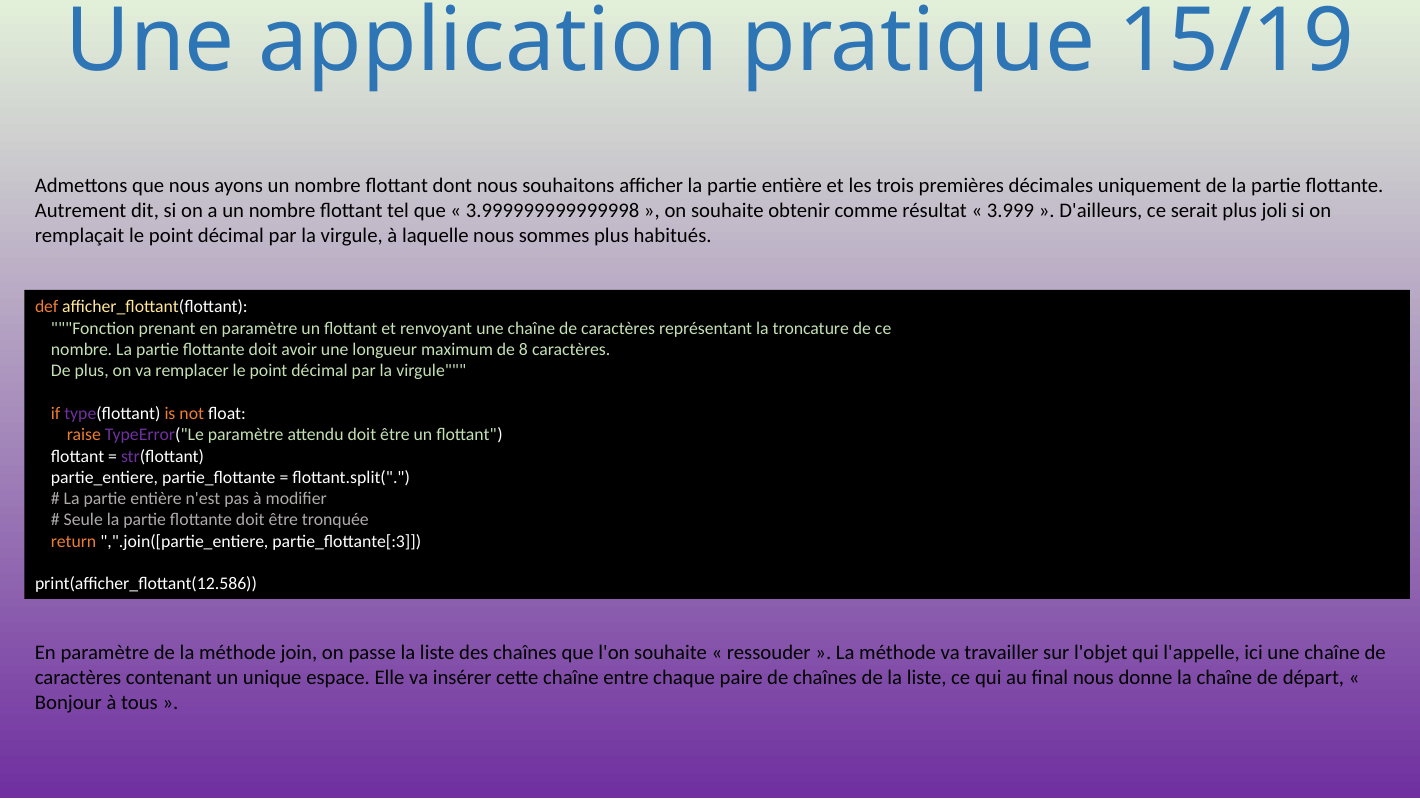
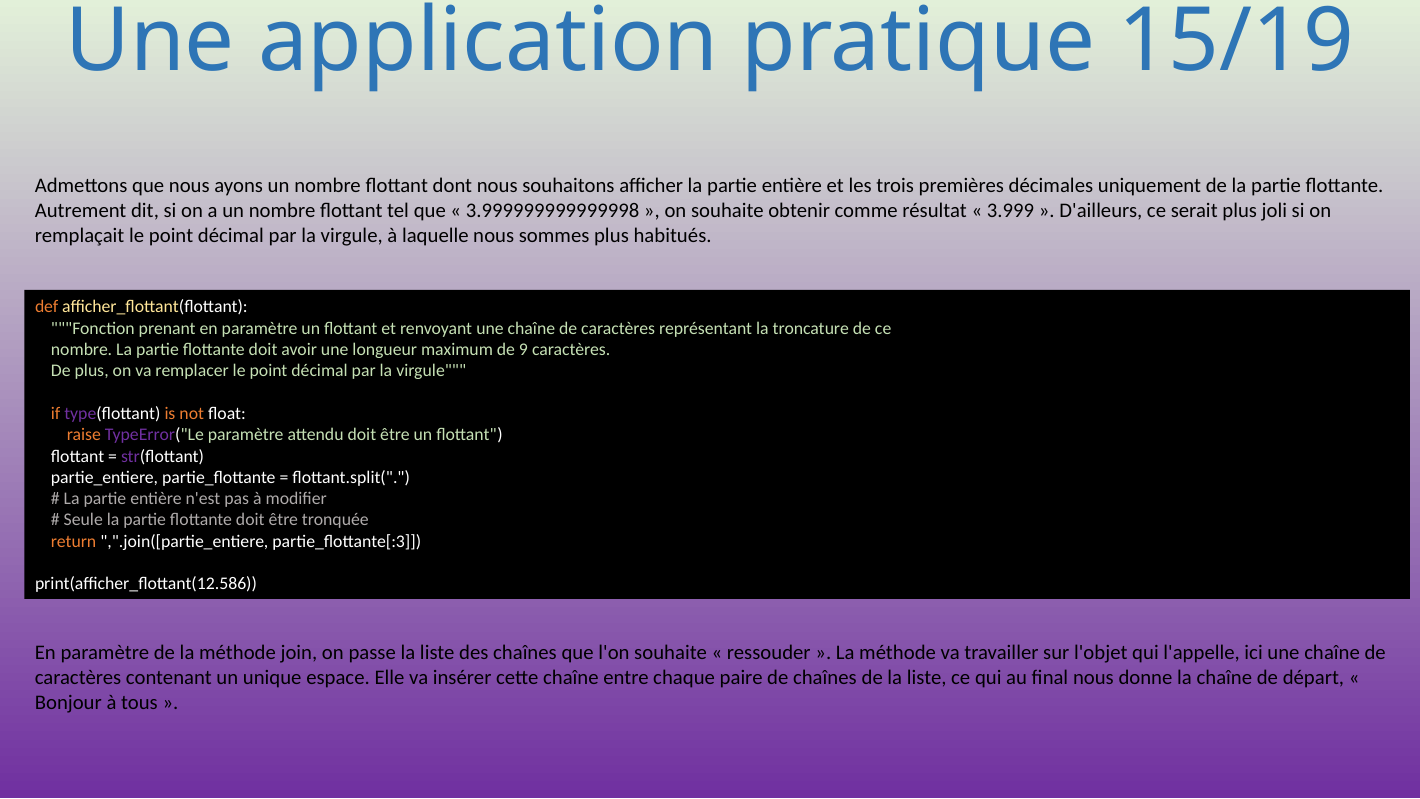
8: 8 -> 9 (523, 350)
